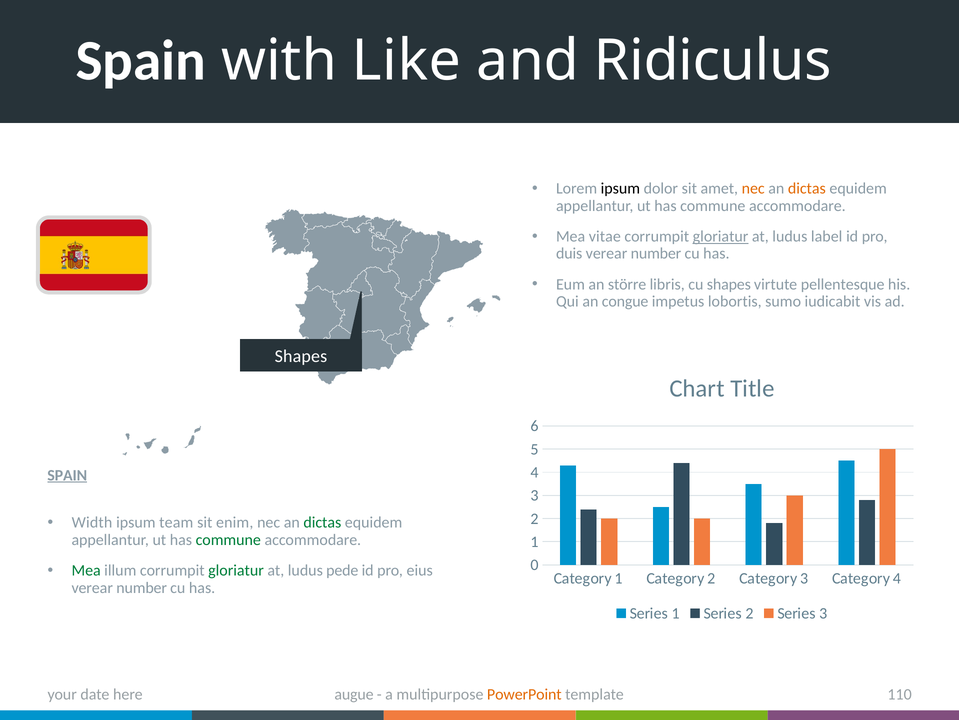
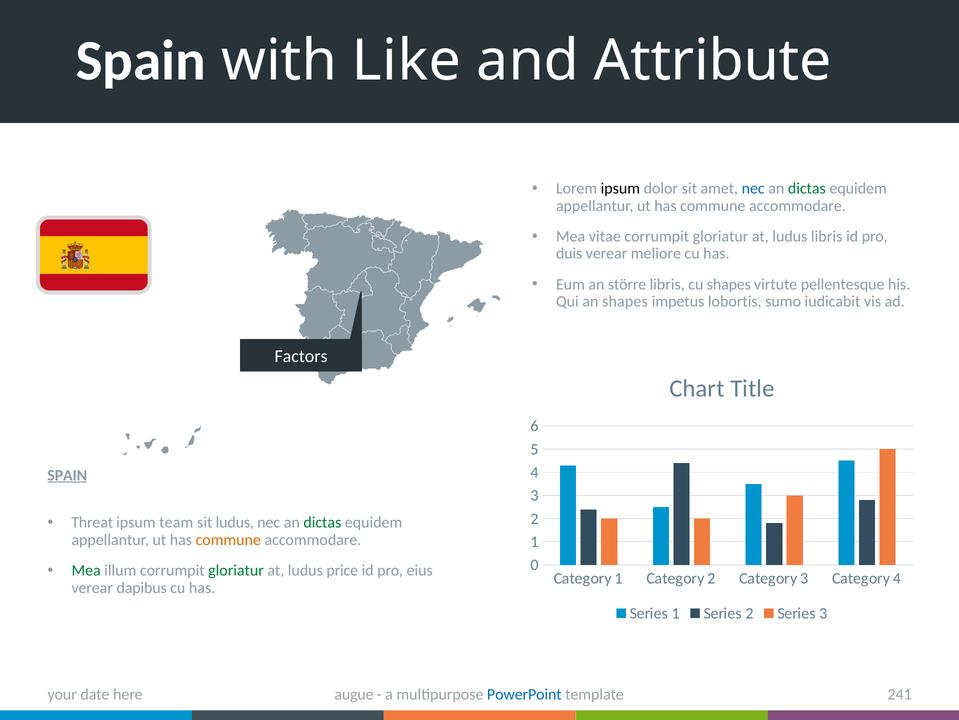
Ridiculus: Ridiculus -> Attribute (713, 61)
nec colour: orange -> blue (753, 188)
dictas colour: orange -> green (807, 188)
gloriatur underline: present -> none (721, 236)
ludus label: label -> libris (827, 236)
number: number -> meliore (656, 253)
an congue: congue -> shapes (625, 301)
Shapes: Shapes -> Factors (301, 356)
Width: Width -> Threat (92, 522)
sit enim: enim -> ludus (235, 522)
commune colour: green -> orange (228, 539)
pede: pede -> price (342, 570)
number: number -> dapibus (142, 587)
PowerPoint colour: orange -> blue (524, 694)
110: 110 -> 241 (900, 694)
